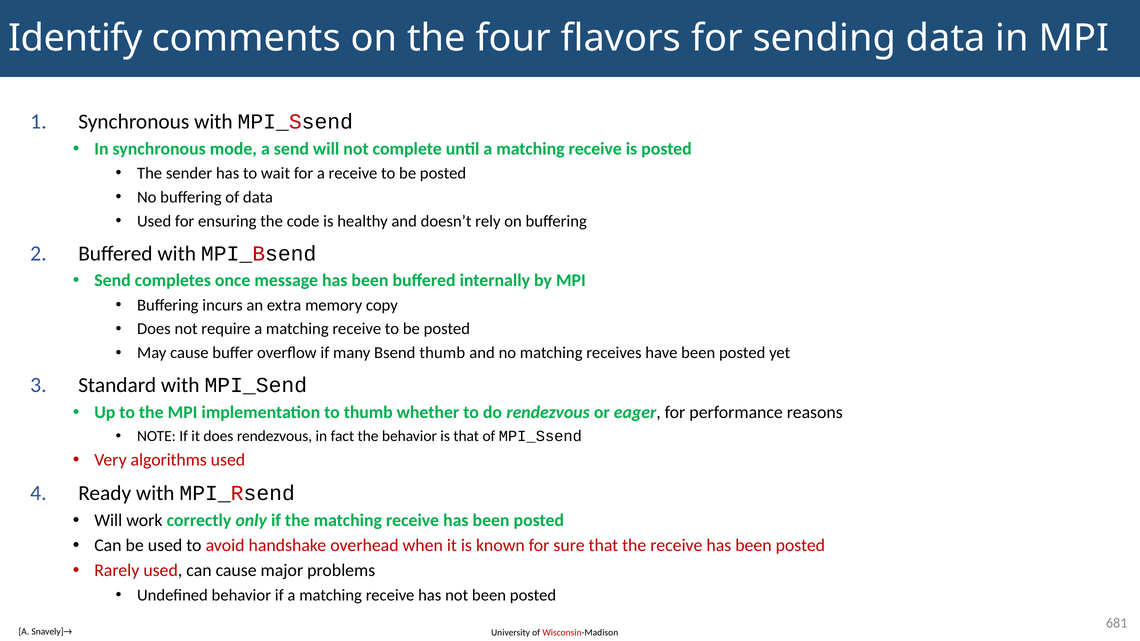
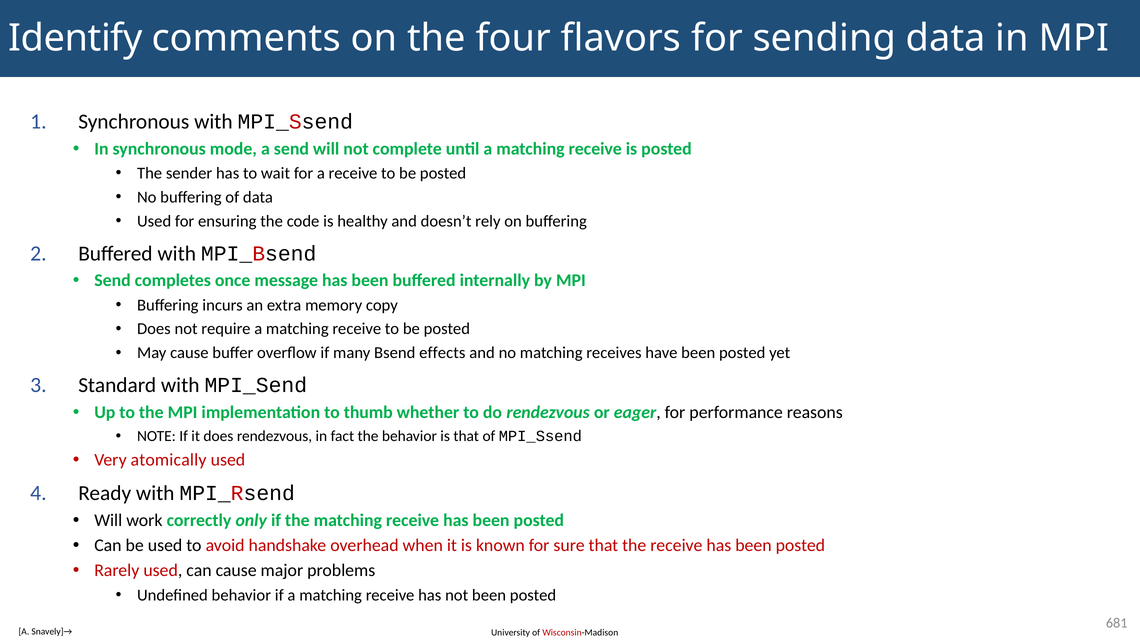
Bsend thumb: thumb -> effects (442, 353)
algorithms: algorithms -> atomically (169, 460)
